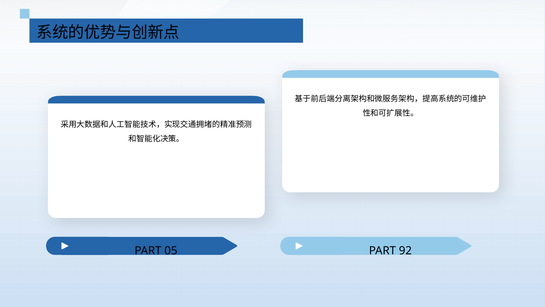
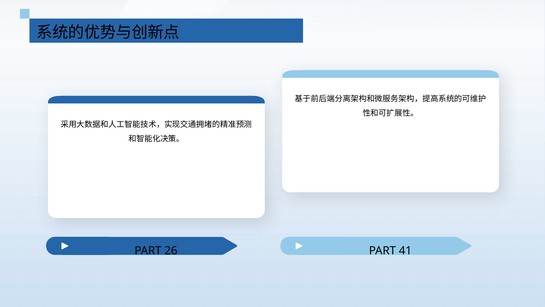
05: 05 -> 26 (171, 250)
92: 92 -> 41 (405, 250)
